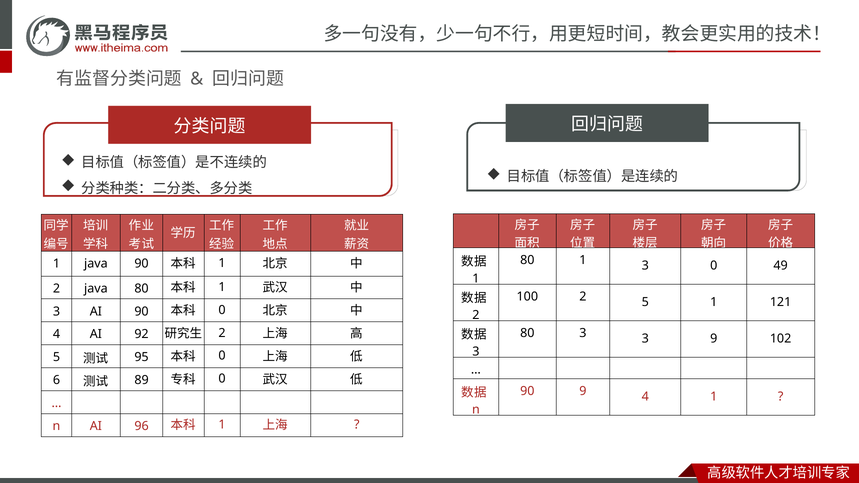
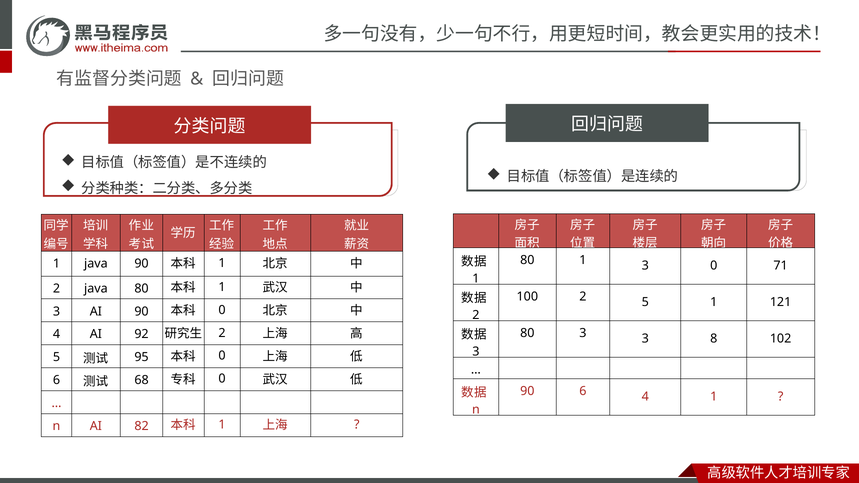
49: 49 -> 71 (781, 266)
3 9: 9 -> 8 (714, 339)
89: 89 -> 68 (142, 380)
90 9: 9 -> 6 (583, 391)
96: 96 -> 82 (142, 426)
